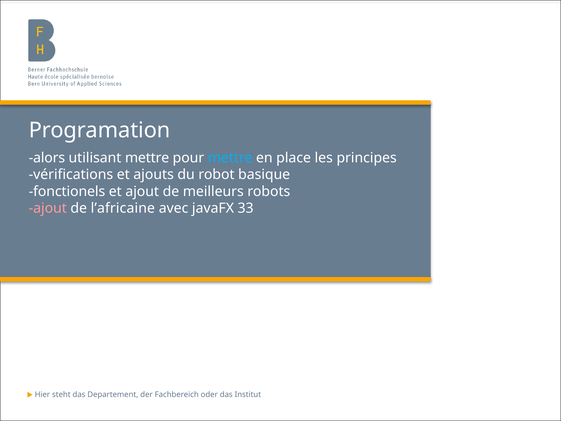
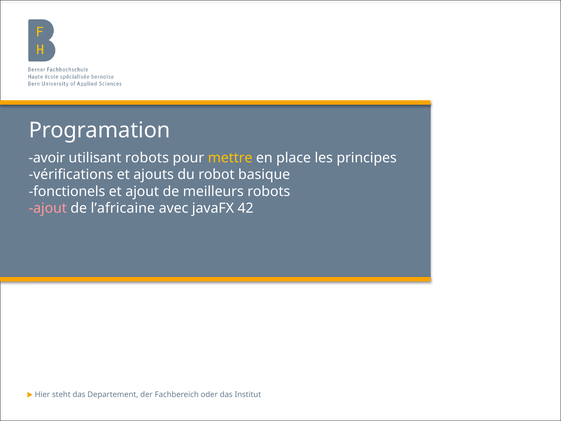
alors: alors -> avoir (47, 158)
utilisant mettre: mettre -> robots (147, 158)
mettre colour: light blue -> yellow (230, 158)
33: 33 -> 42 (246, 208)
